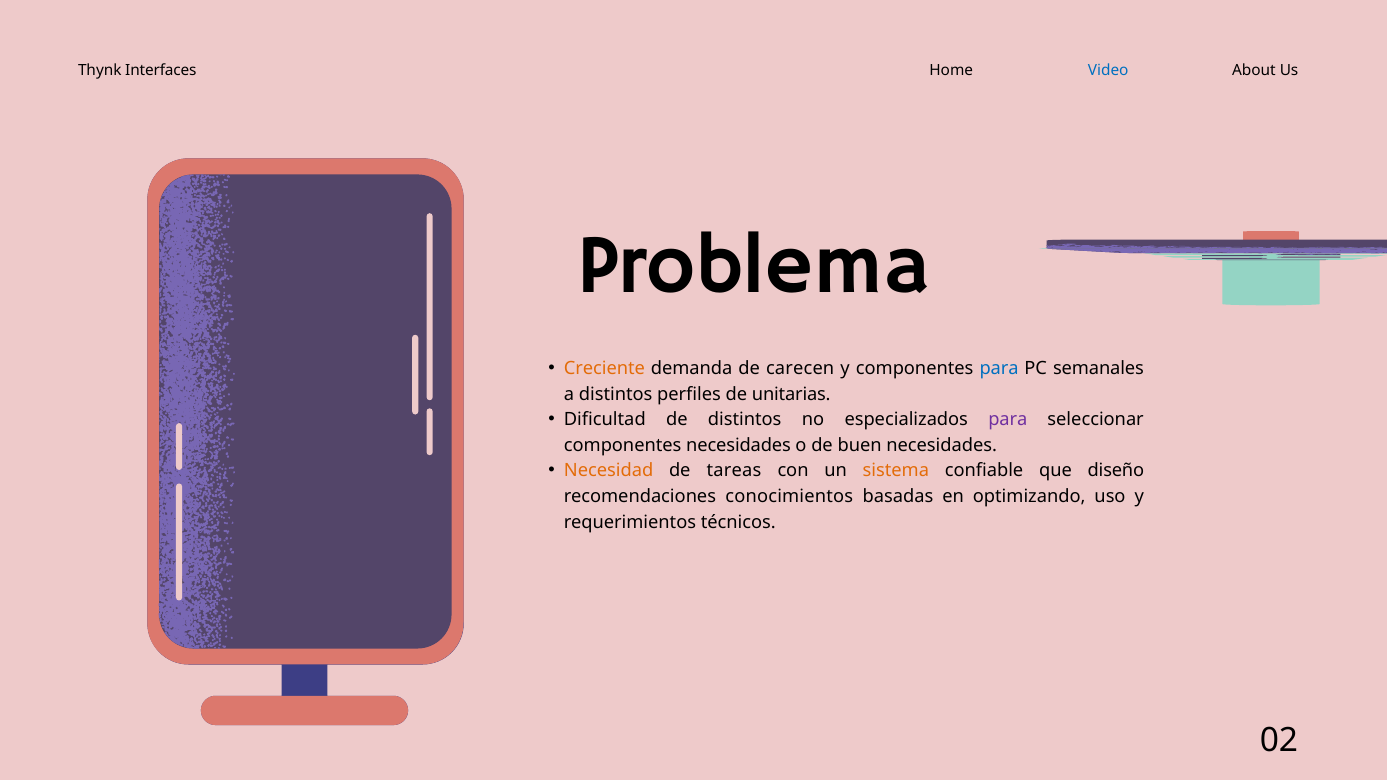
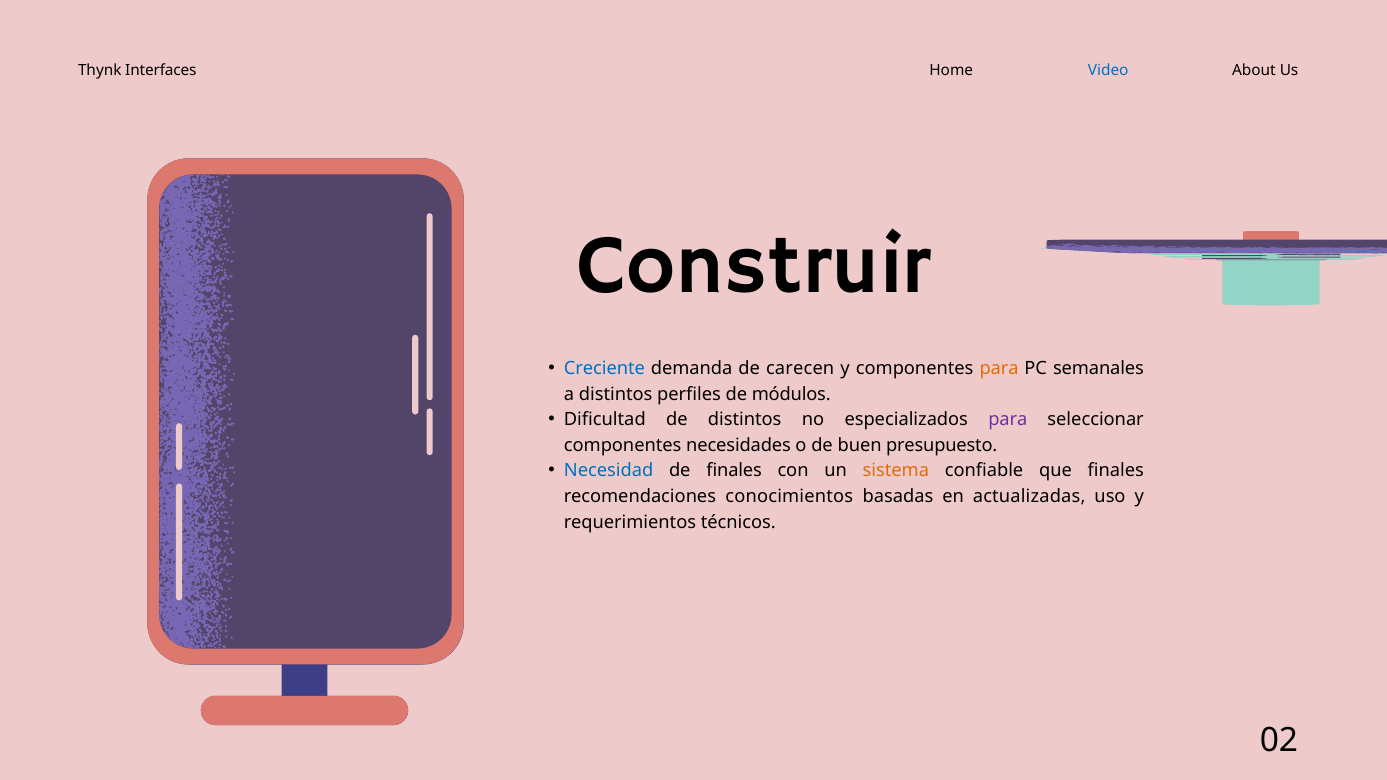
Problema: Problema -> Construir (754, 265)
Creciente colour: orange -> blue (604, 368)
para colour: blue -> orange (999, 368)
unitarias: unitarias -> módulos (791, 394)
buen necesidades: necesidades -> presupuesto (942, 445)
Necesidad colour: orange -> blue (609, 471)
de tareas: tareas -> finales (734, 471)
que diseño: diseño -> finales (1116, 471)
optimizando: optimizando -> actualizadas (1029, 497)
